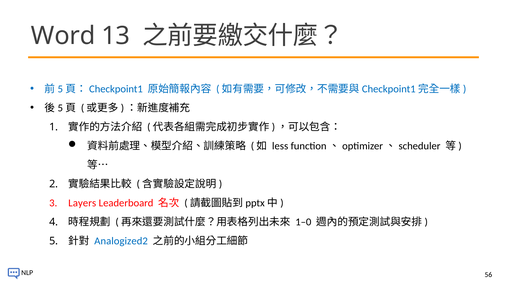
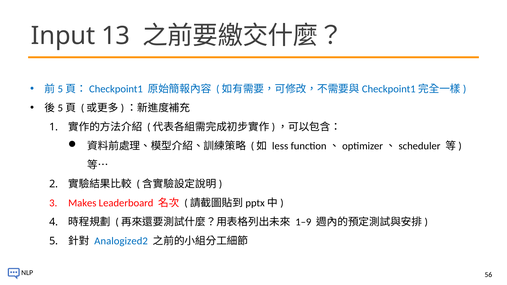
Word: Word -> Input (63, 36)
Layers: Layers -> Makes (82, 203)
1–0: 1–0 -> 1–9 (303, 222)
